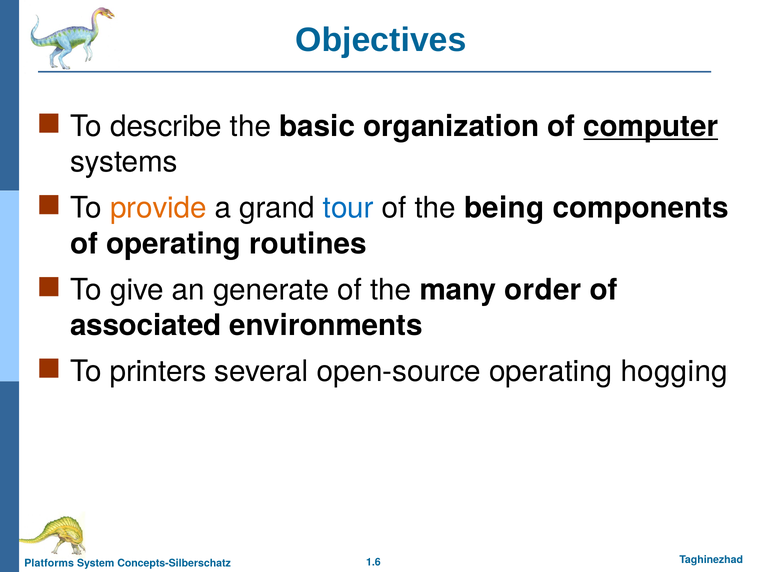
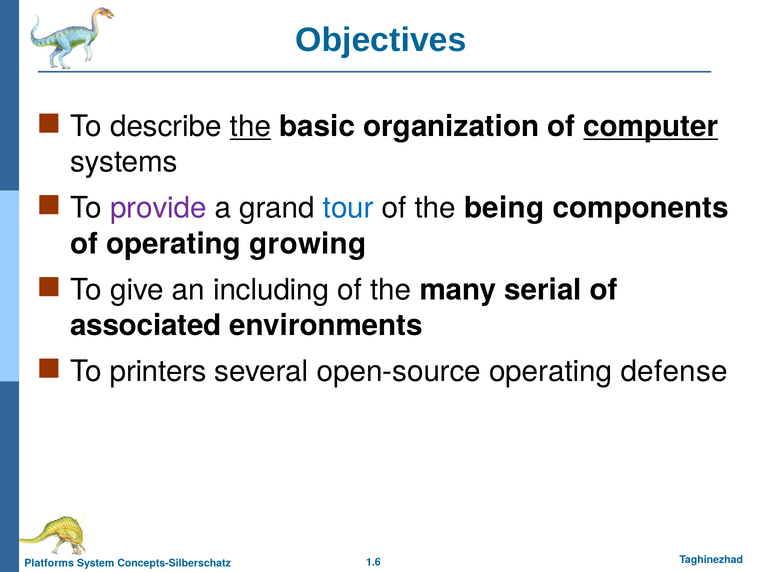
the underline: none -> present (251, 126)
provide colour: orange -> purple (158, 208)
routines: routines -> growing (308, 244)
generate: generate -> including (271, 290)
order: order -> serial (543, 290)
hogging: hogging -> defense (674, 371)
